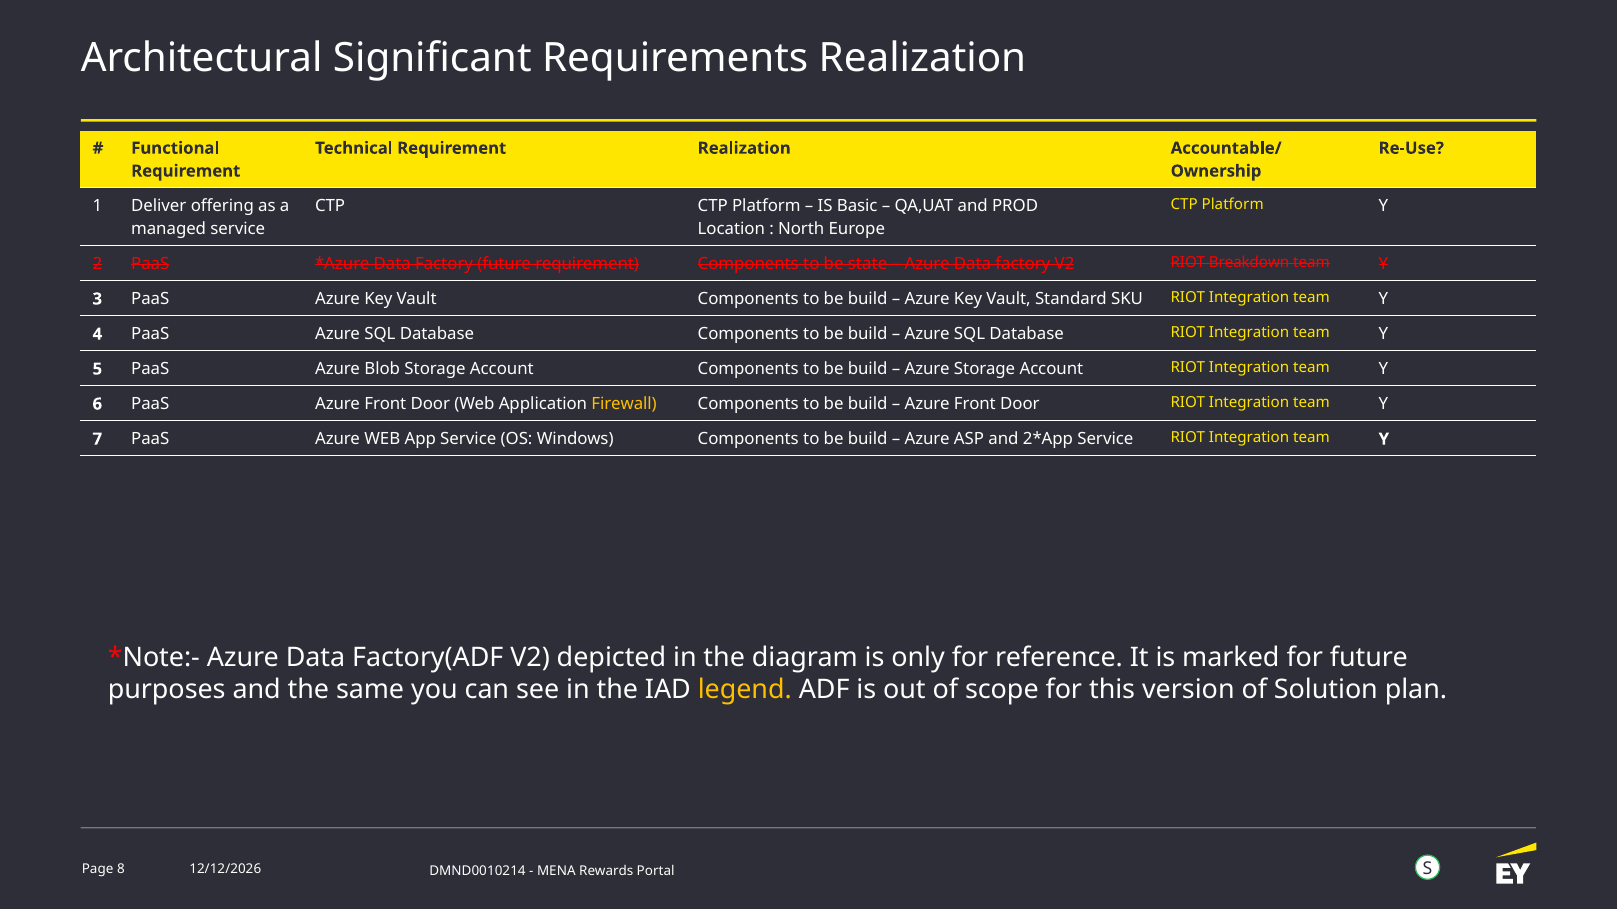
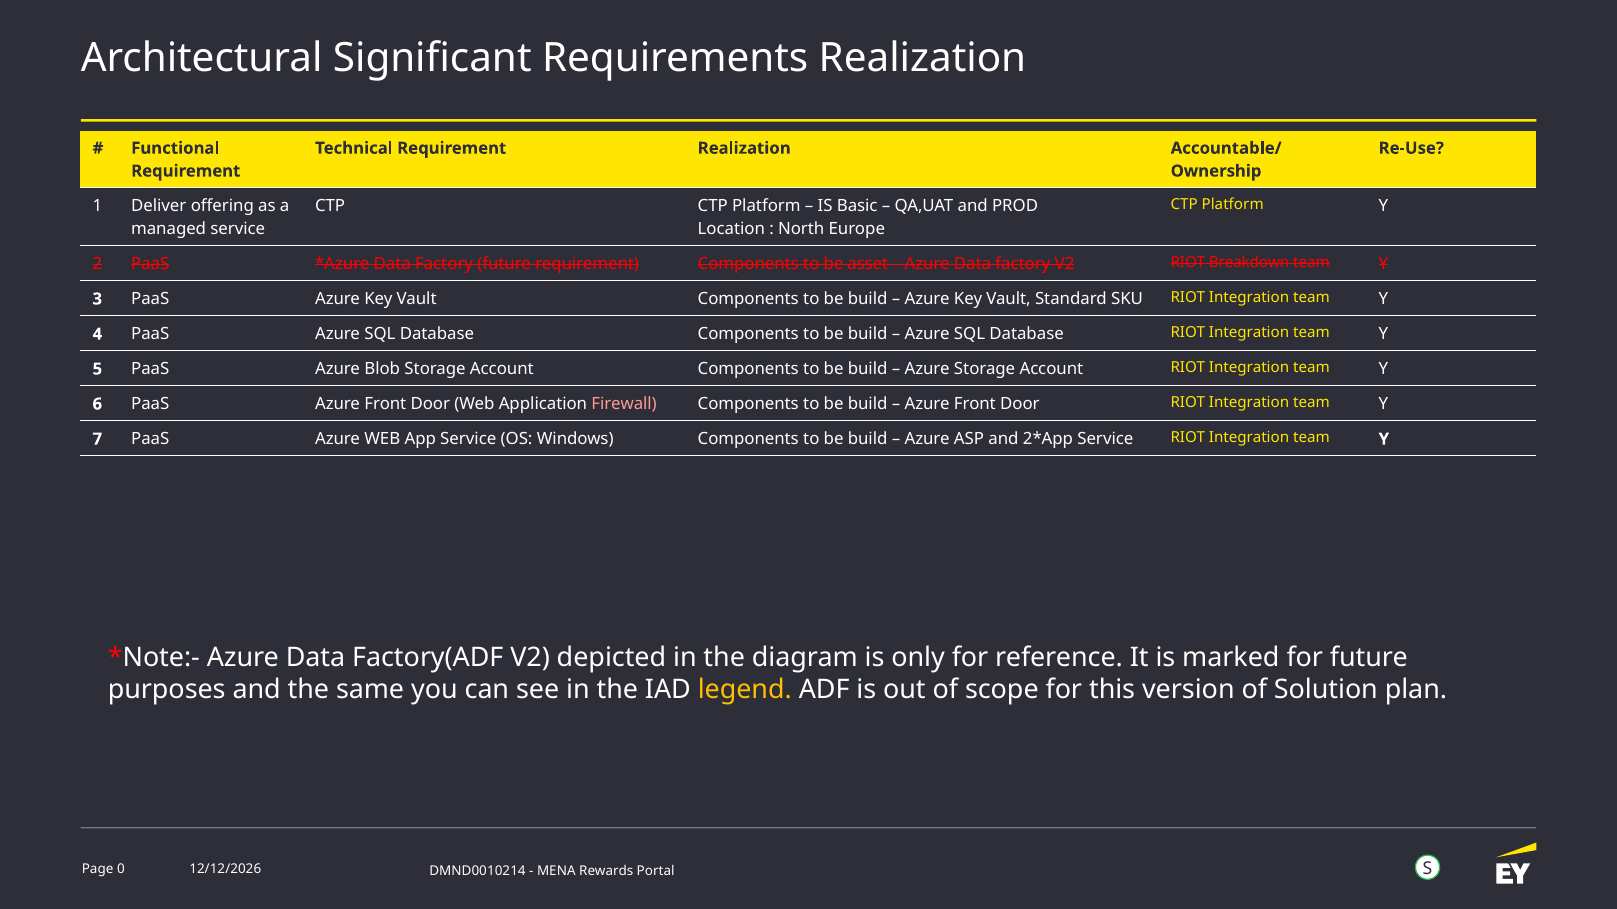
state: state -> asset (868, 264)
Firewall colour: yellow -> pink (624, 404)
8: 8 -> 0 (121, 869)
